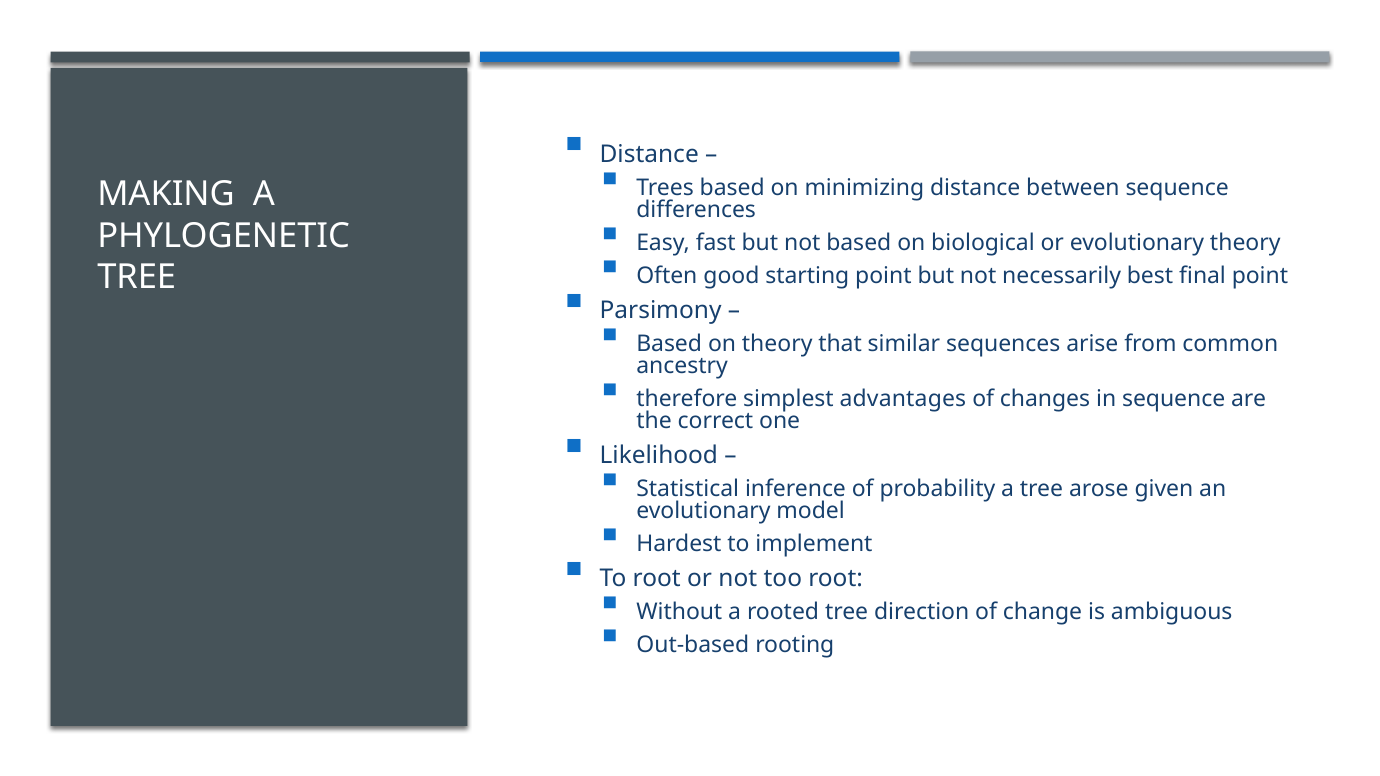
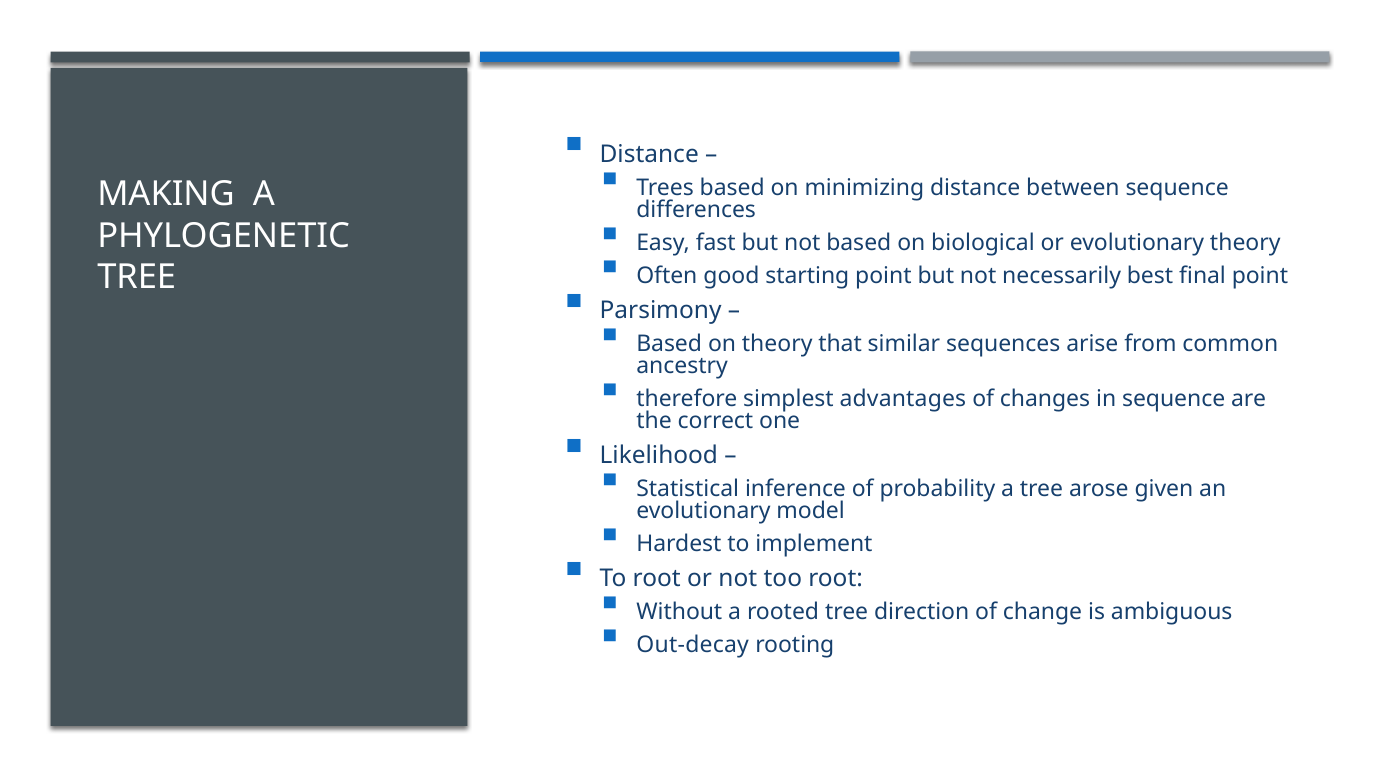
Out-based: Out-based -> Out-decay (693, 645)
